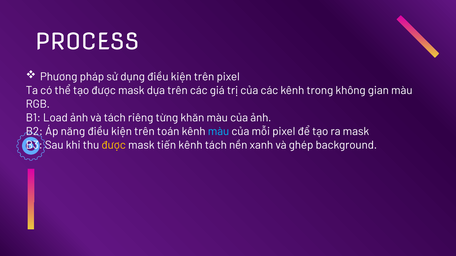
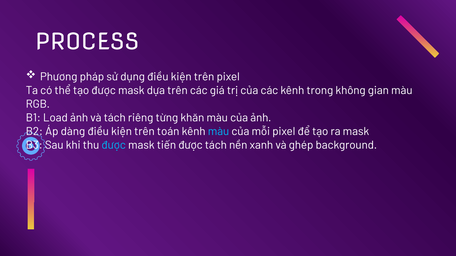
năng: năng -> dàng (73, 132)
được colour: yellow -> light blue (114, 145)
tiến kênh: kênh -> được (191, 145)
